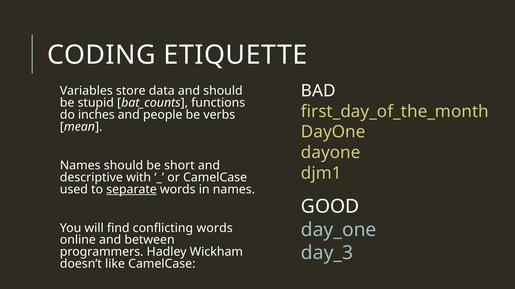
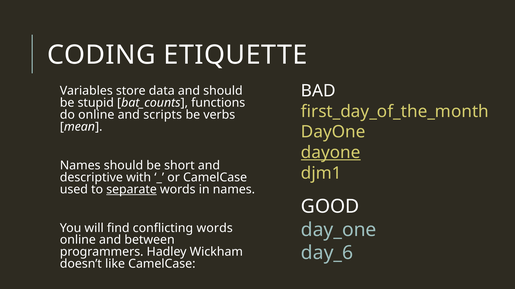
do inches: inches -> online (96, 115)
people: people -> scripts (163, 115)
dayone underline: none -> present (331, 153)
day_3: day_3 -> day_6 (327, 253)
